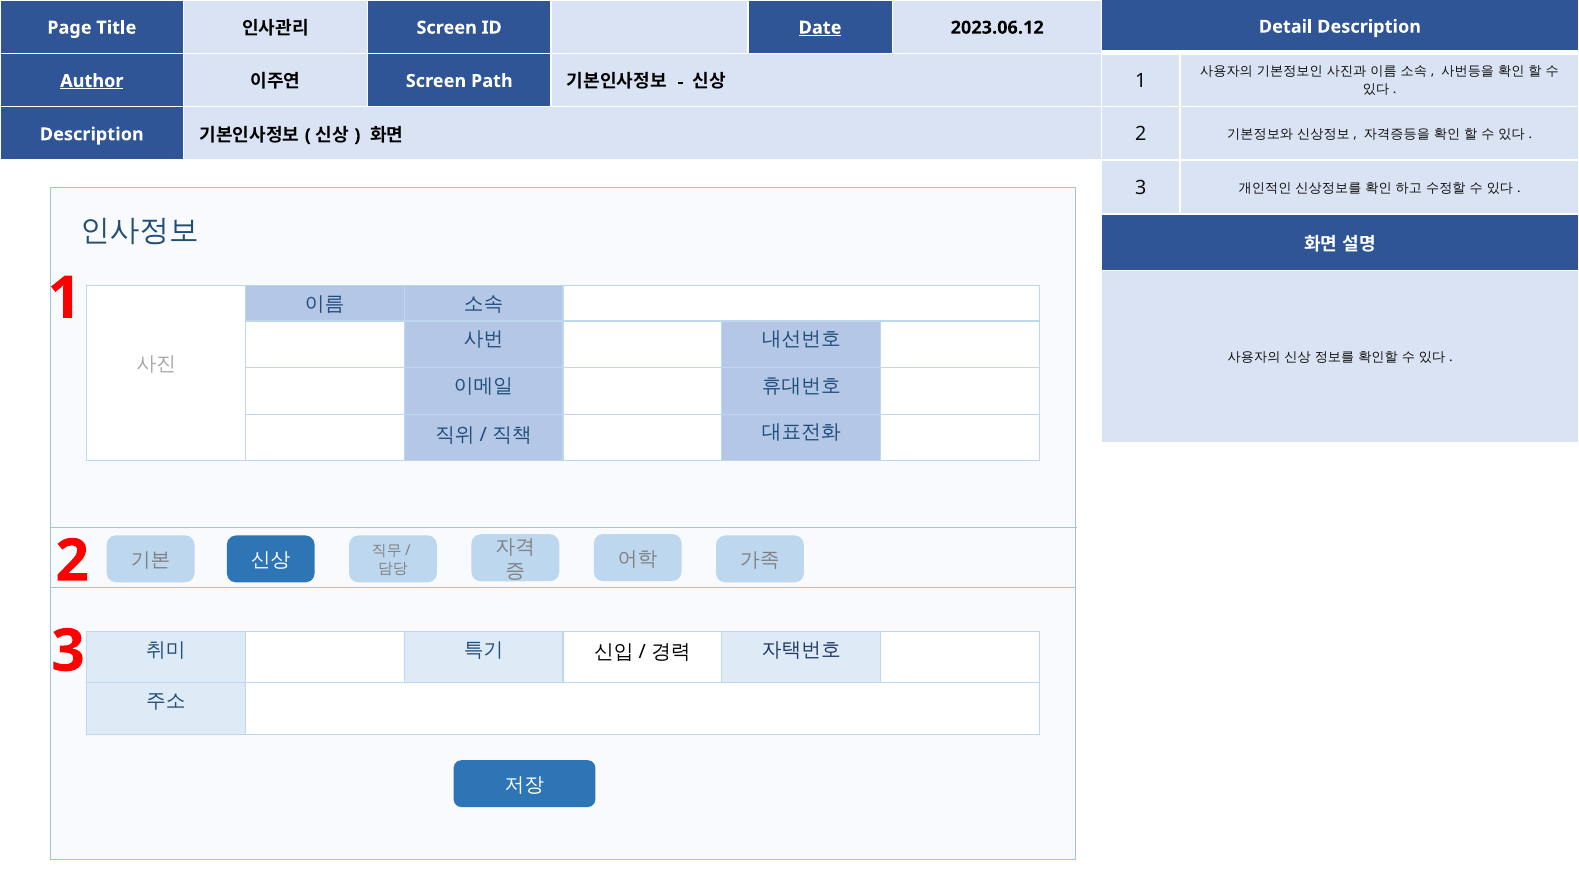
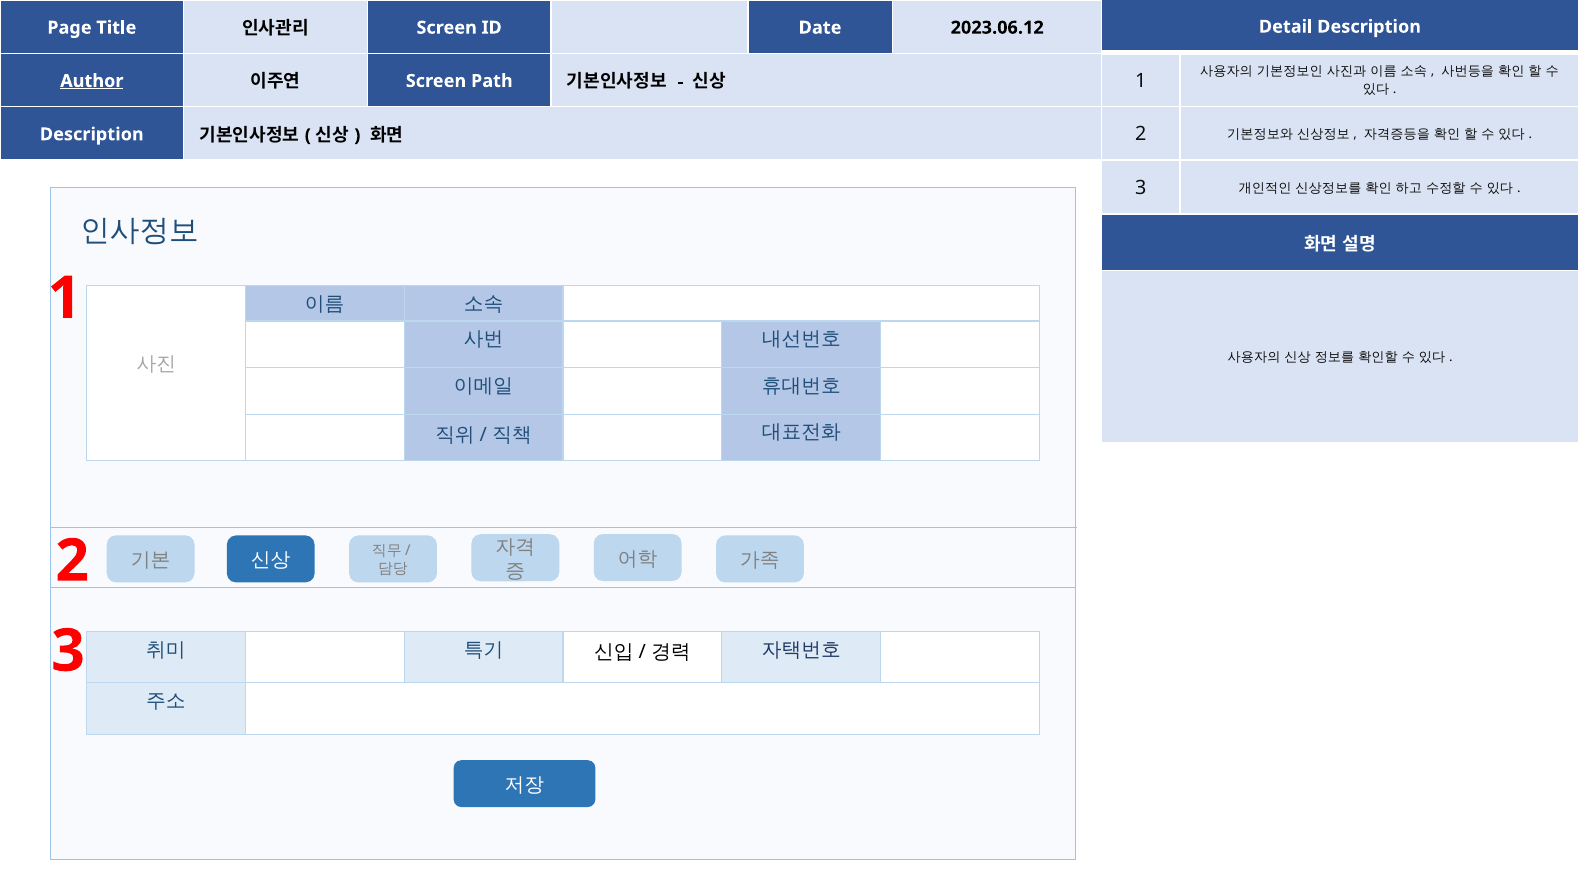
Date underline: present -> none (820, 28)
